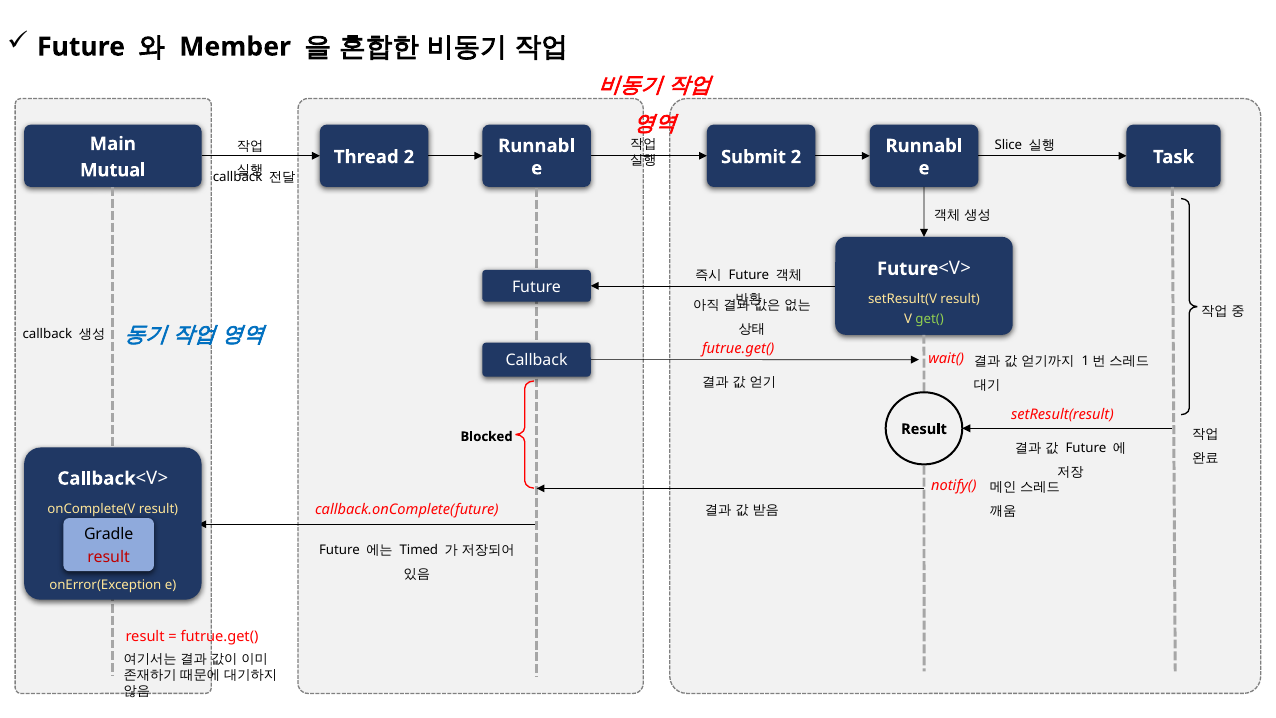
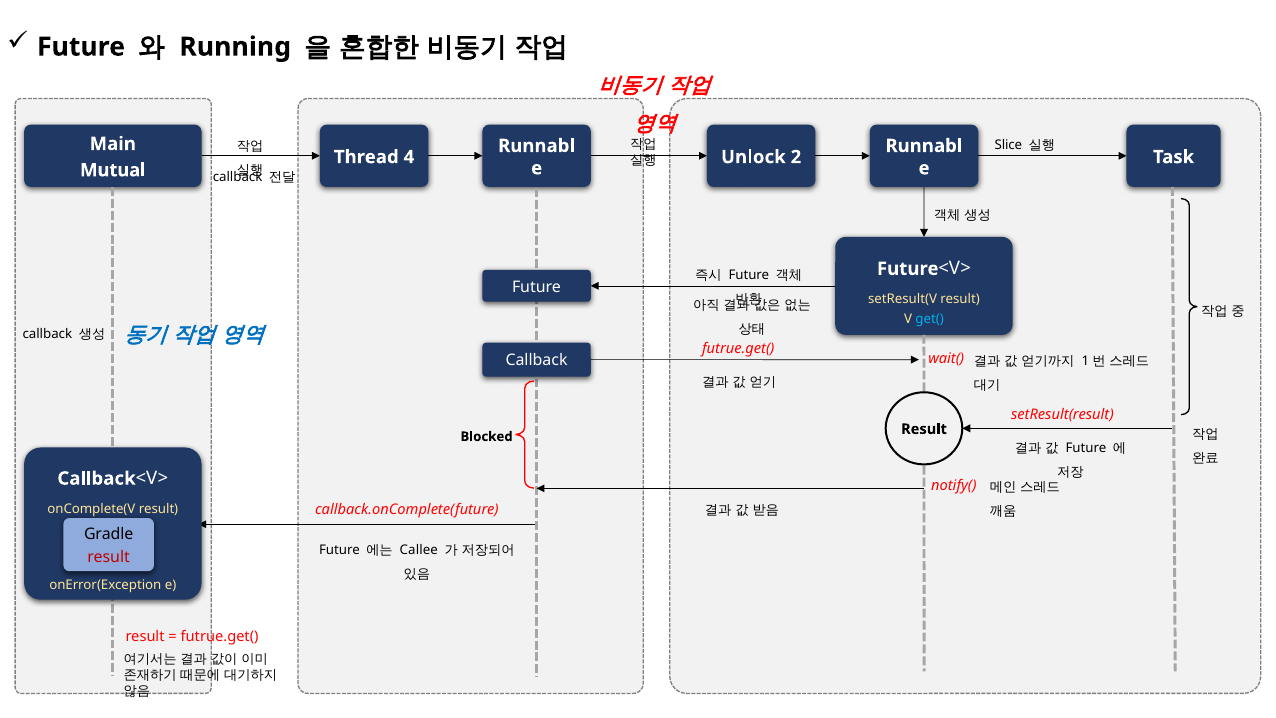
Member: Member -> Running (235, 47)
Thread 2: 2 -> 4 (409, 157)
Submit: Submit -> Unlock (753, 157)
get( colour: light green -> light blue (930, 319)
Timed: Timed -> Callee (419, 550)
